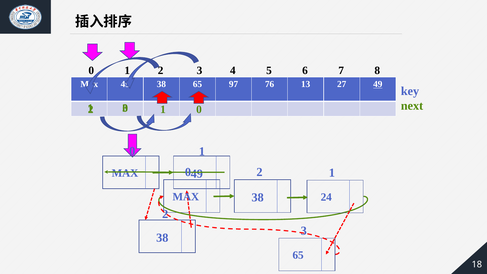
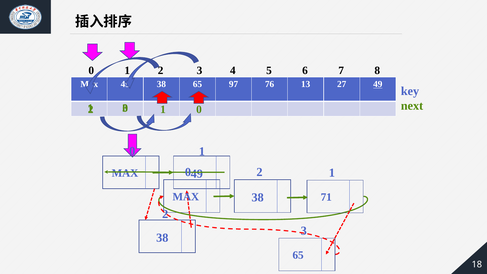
24: 24 -> 71 (326, 197)
